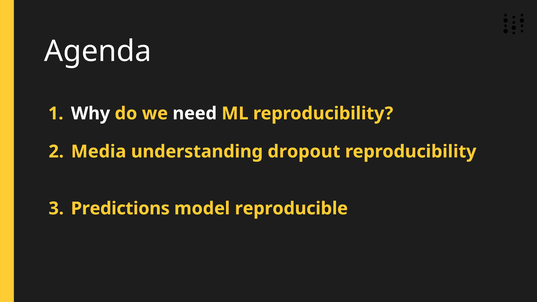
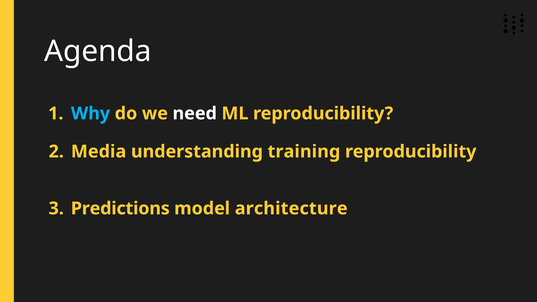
Why colour: white -> light blue (91, 113)
dropout: dropout -> training (304, 152)
reproducible: reproducible -> architecture (291, 209)
